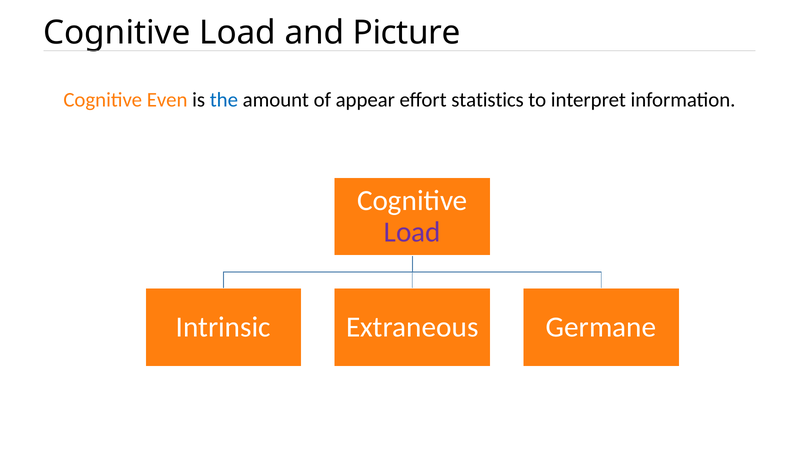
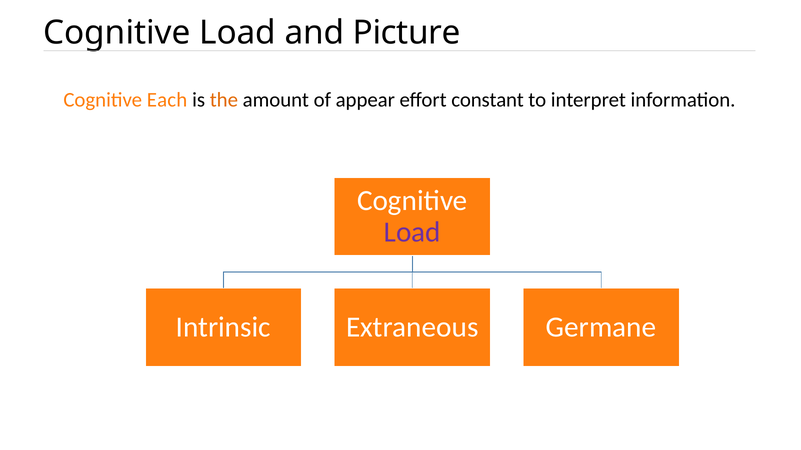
Even: Even -> Each (167, 100)
the colour: blue -> orange (224, 100)
statistics: statistics -> constant (488, 100)
